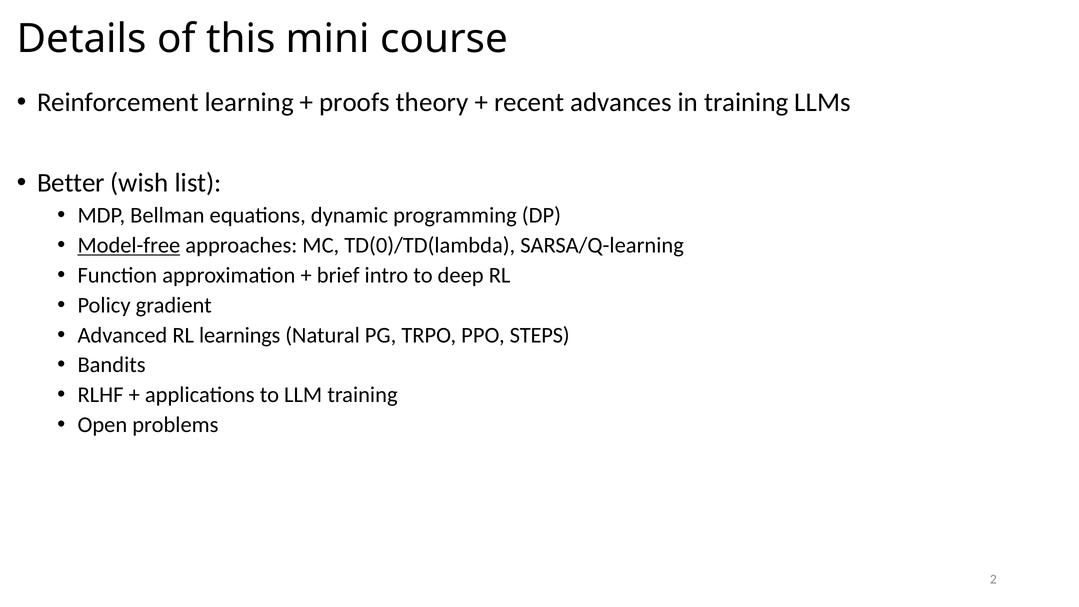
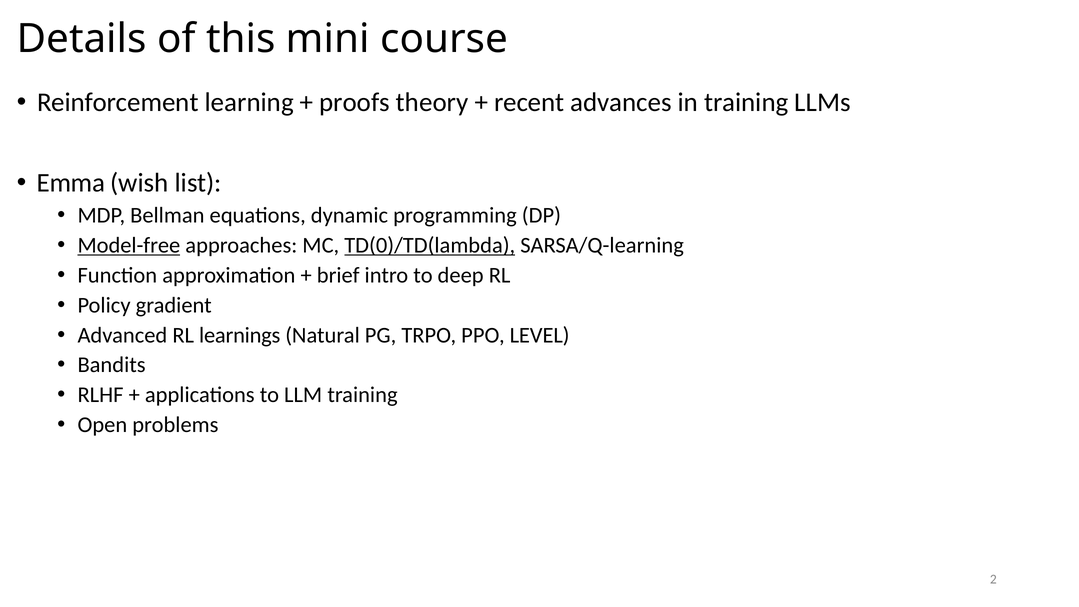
Better: Better -> Emma (71, 183)
TD(0)/TD(lambda underline: none -> present (430, 245)
STEPS: STEPS -> LEVEL (540, 335)
